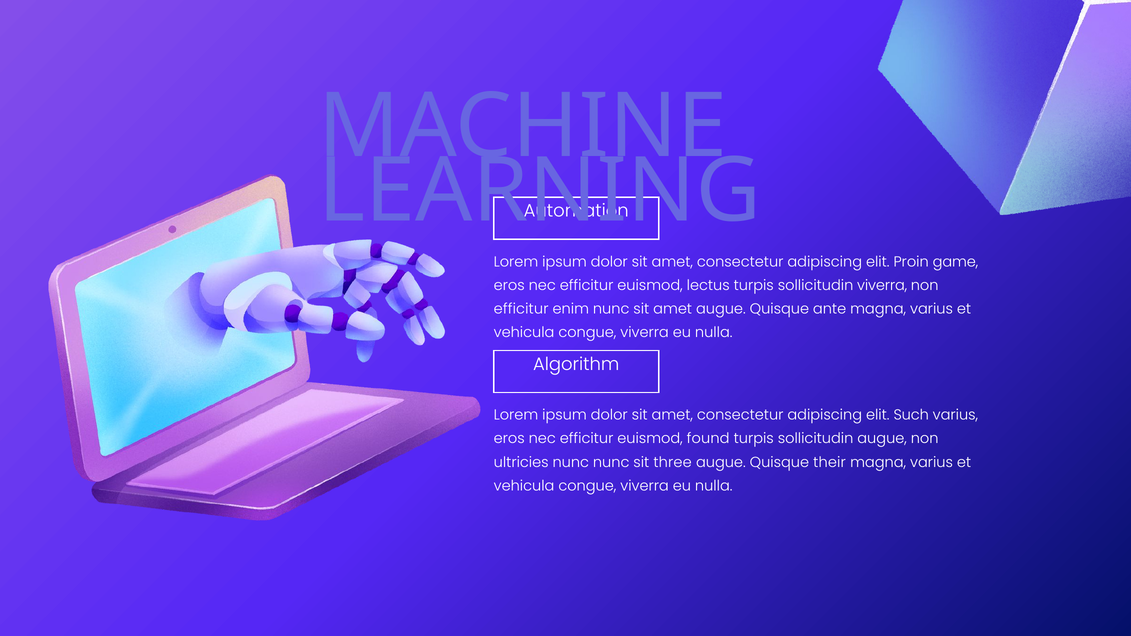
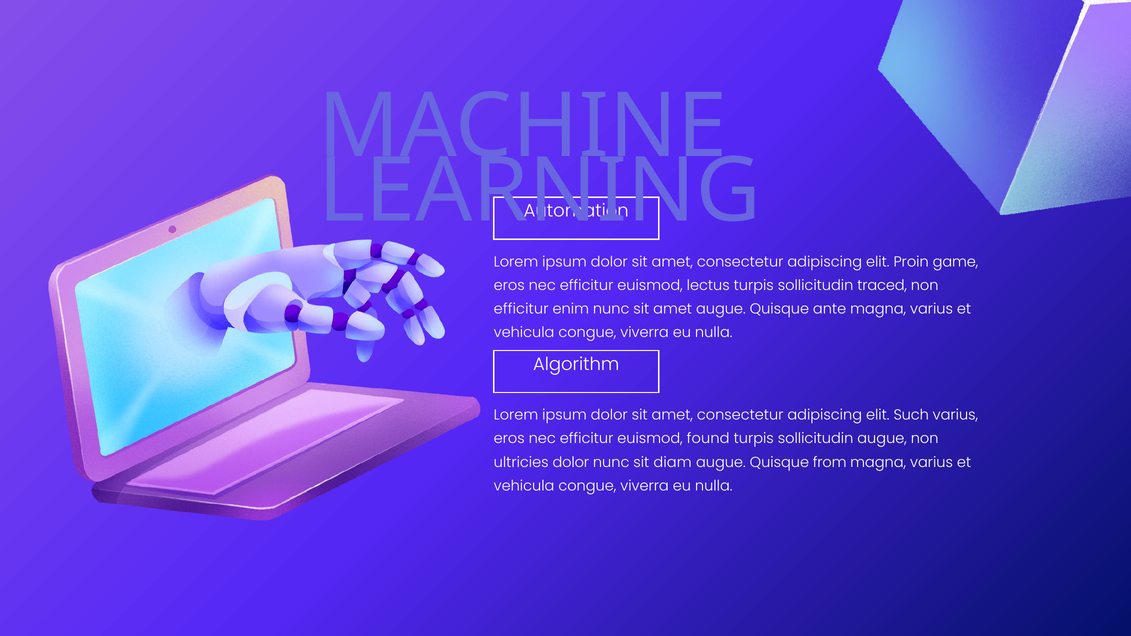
sollicitudin viverra: viverra -> traced (882, 285)
ultricies nunc: nunc -> dolor (571, 462)
three: three -> diam (673, 462)
their: their -> from (830, 462)
